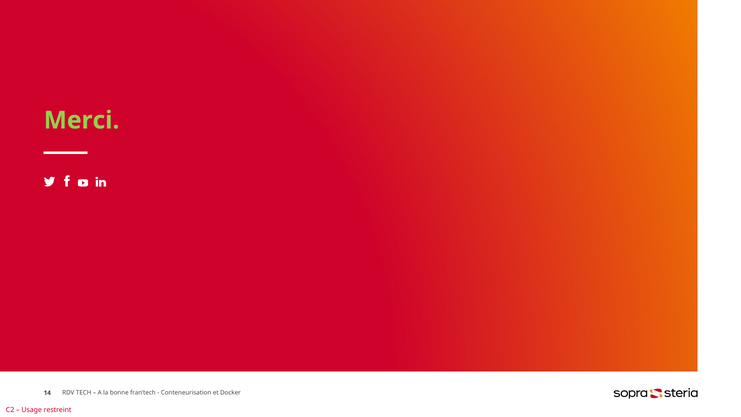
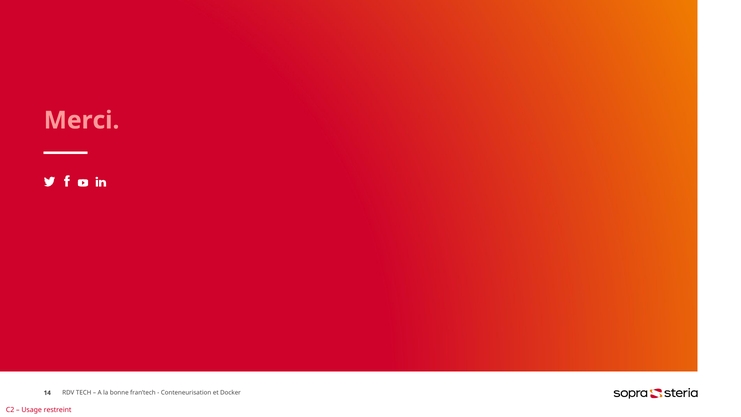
Merci colour: light green -> pink (82, 120)
